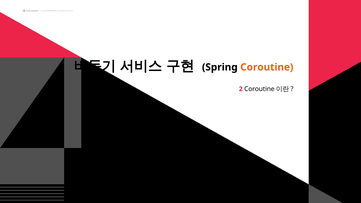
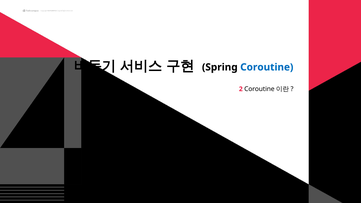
Coroutine colour: orange -> blue (267, 67)
